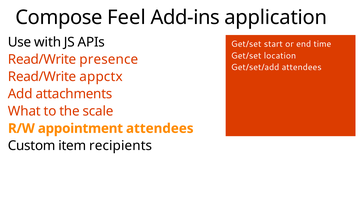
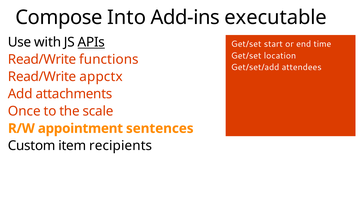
Feel: Feel -> Into (127, 18)
application: application -> executable (276, 18)
APIs underline: none -> present (91, 42)
presence: presence -> functions (109, 59)
What: What -> Once (24, 111)
appointment attendees: attendees -> sentences (160, 128)
